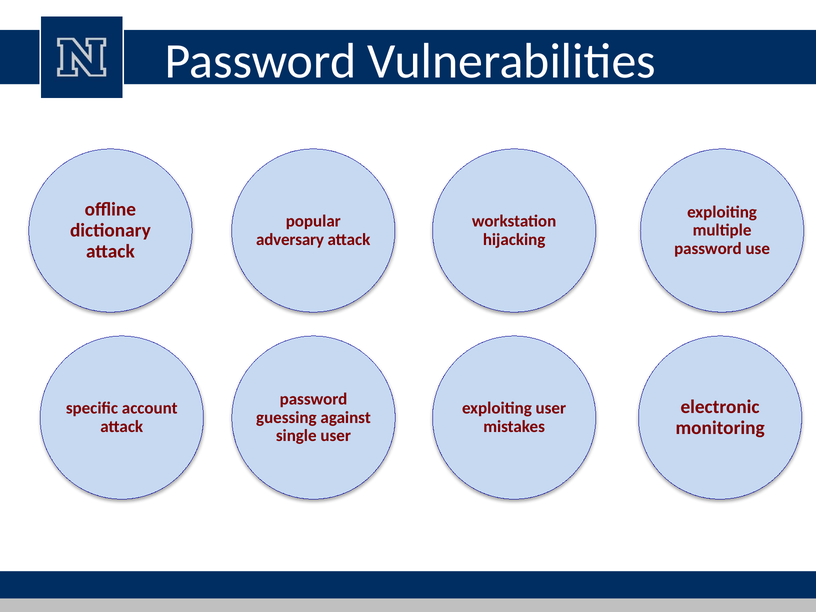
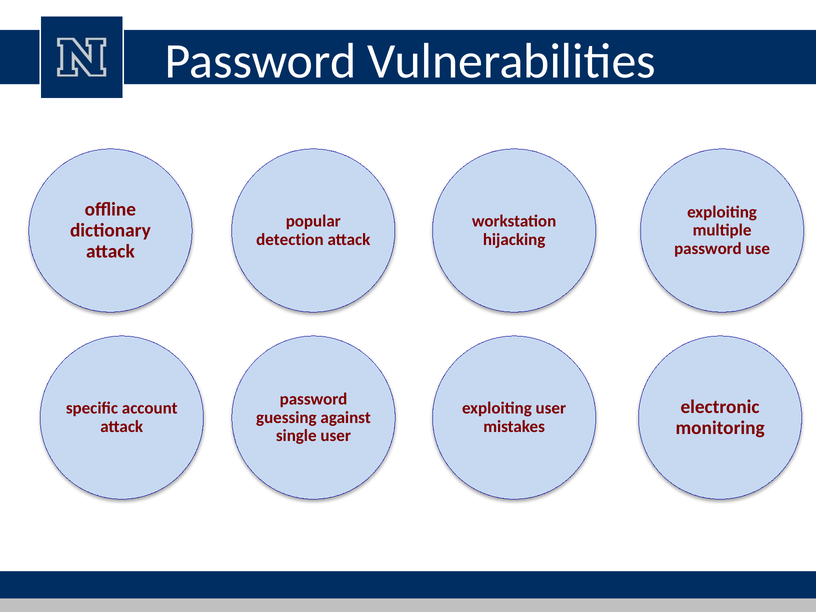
adversary: adversary -> detection (290, 240)
